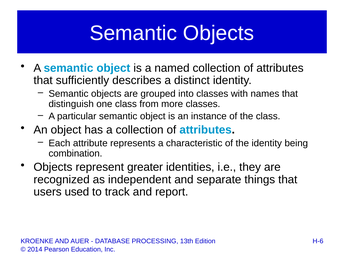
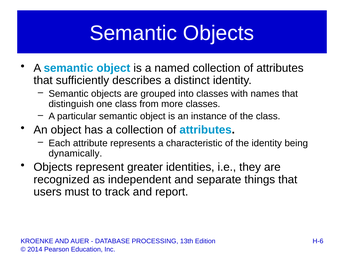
combination: combination -> dynamically (75, 153)
used: used -> must (77, 192)
